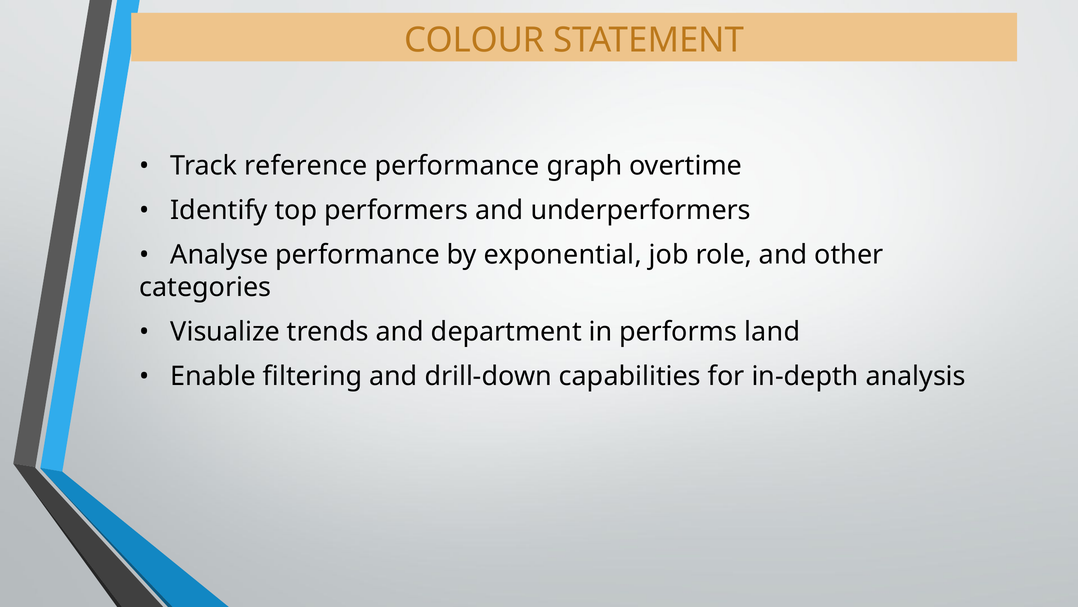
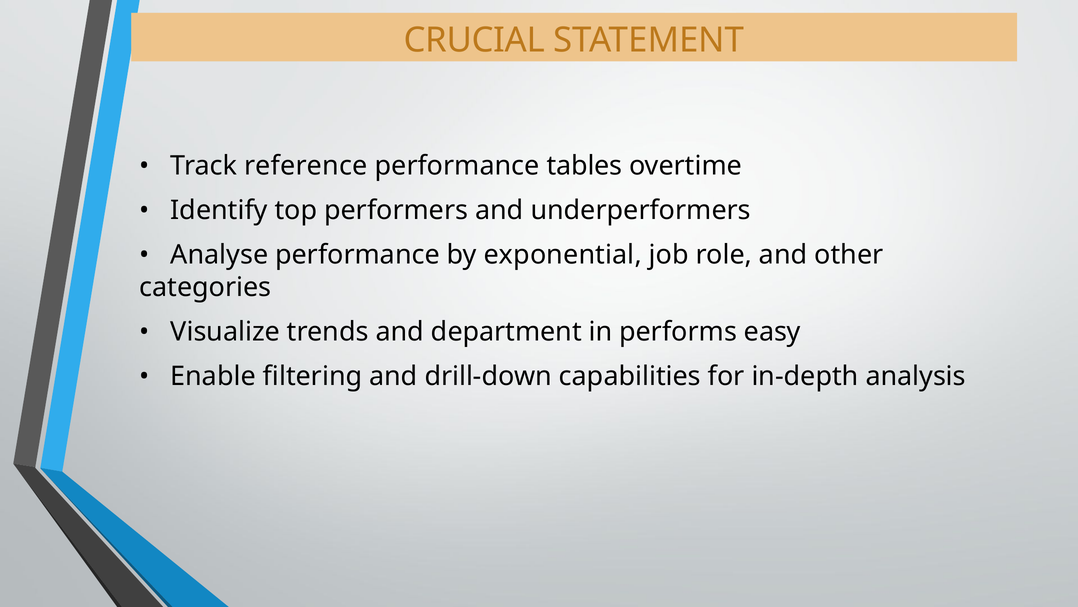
COLOUR: COLOUR -> CRUCIAL (474, 40)
graph: graph -> tables (584, 166)
land: land -> easy (772, 331)
